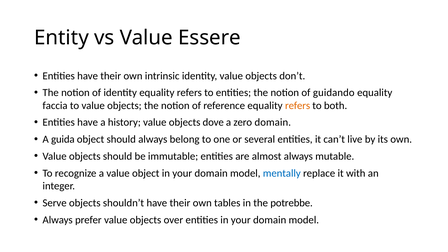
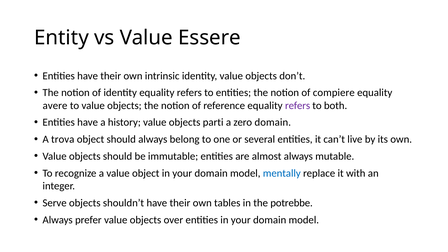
guidando: guidando -> compiere (334, 93)
faccia: faccia -> avere (55, 105)
refers colour: orange -> purple (298, 105)
dove: dove -> parti (213, 122)
guida: guida -> trova (63, 139)
